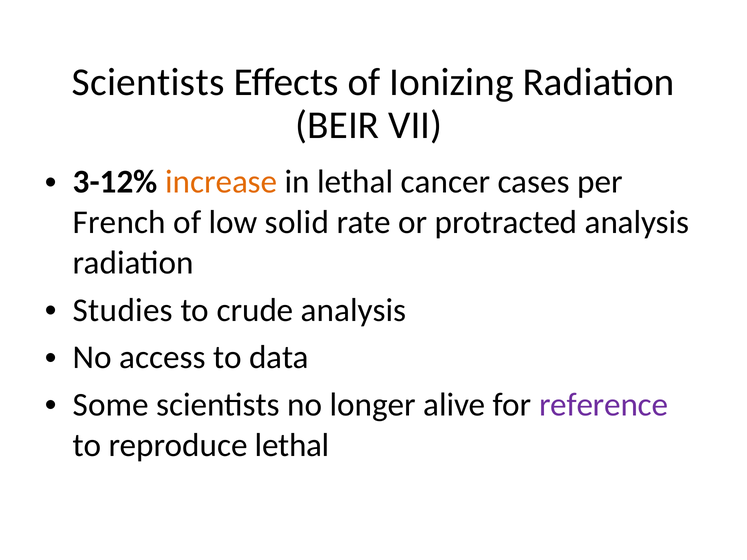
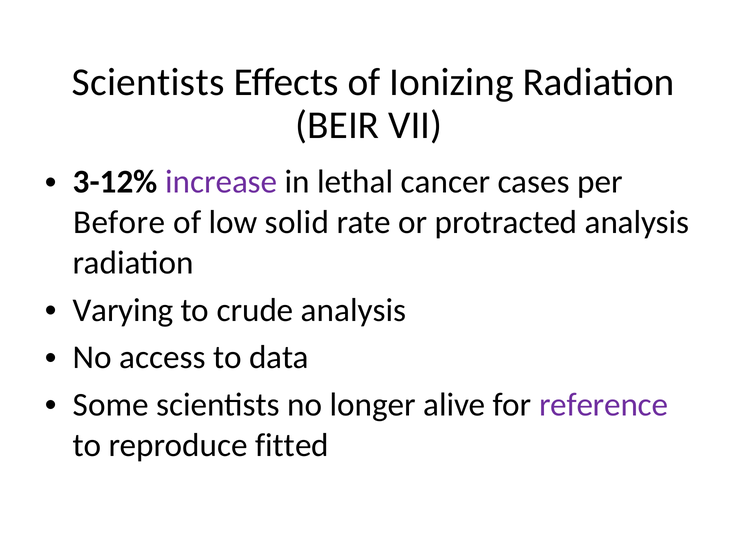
increase colour: orange -> purple (221, 182)
French: French -> Before (119, 223)
Studies: Studies -> Varying (123, 310)
reproduce lethal: lethal -> fitted (292, 445)
